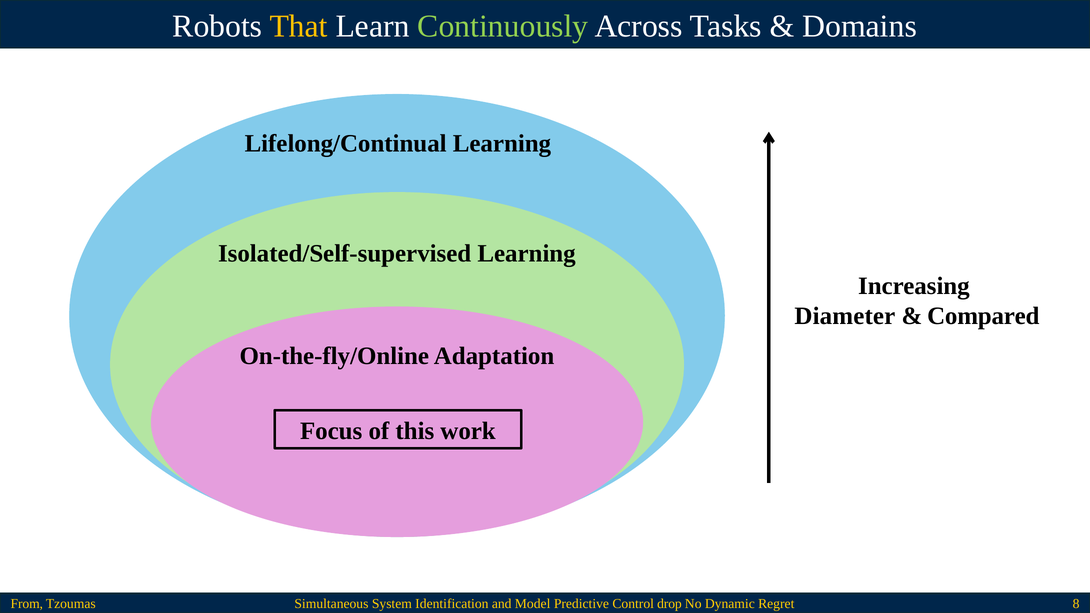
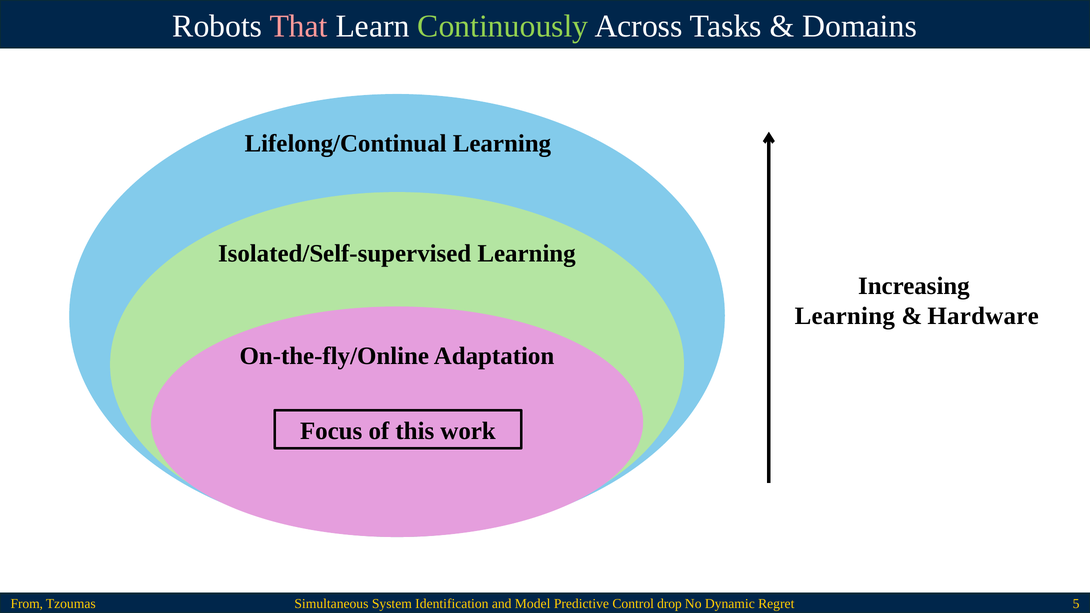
That colour: yellow -> pink (299, 26)
Diameter: Diameter -> Learning (845, 316)
Compared: Compared -> Hardware (983, 316)
8: 8 -> 5 (1076, 604)
